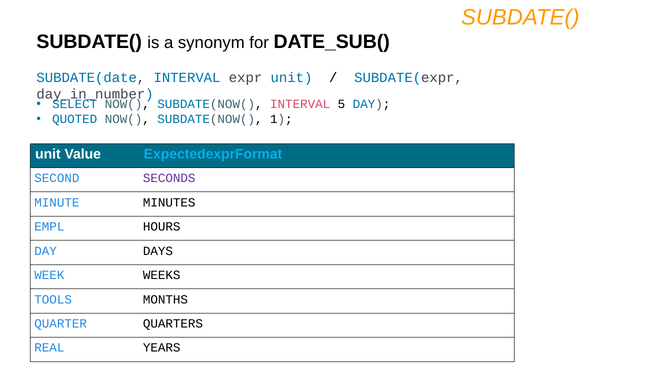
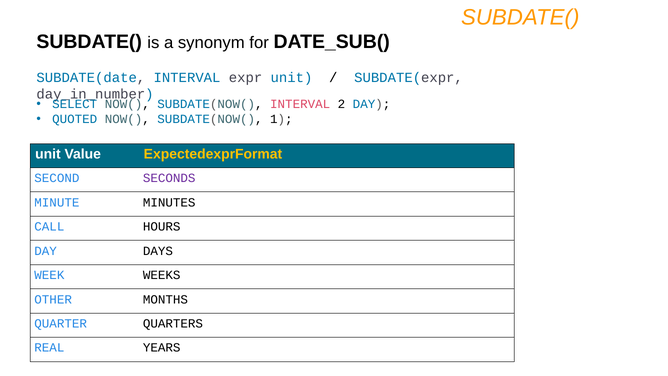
5: 5 -> 2 (341, 104)
ExpectedexprFormat colour: light blue -> yellow (213, 154)
EMPL: EMPL -> CALL (49, 227)
TOOLS: TOOLS -> OTHER (53, 299)
